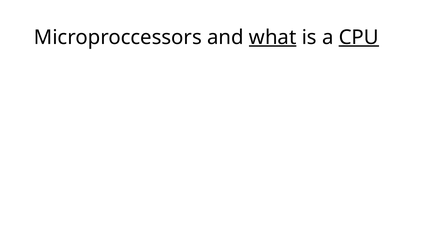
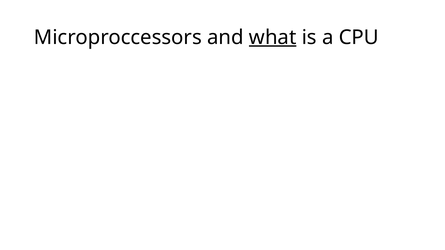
CPU underline: present -> none (359, 37)
